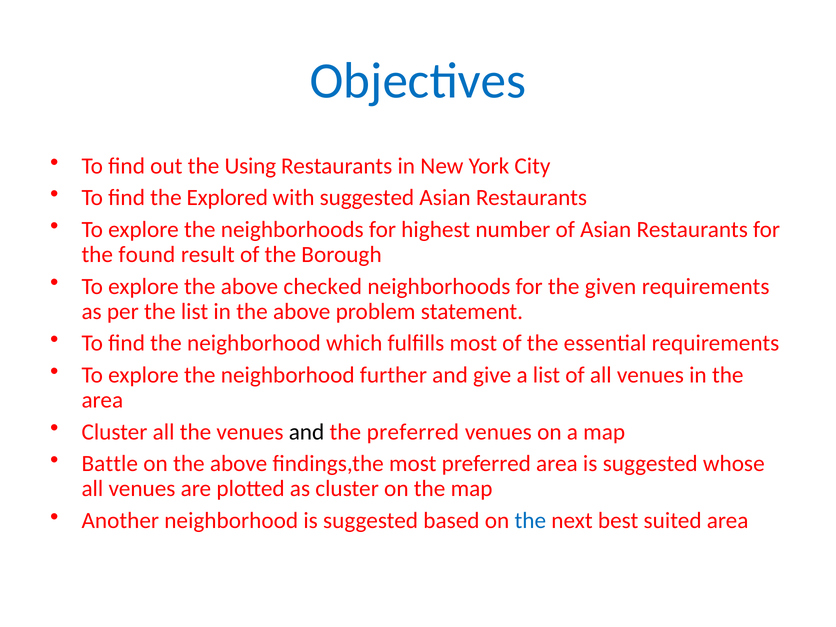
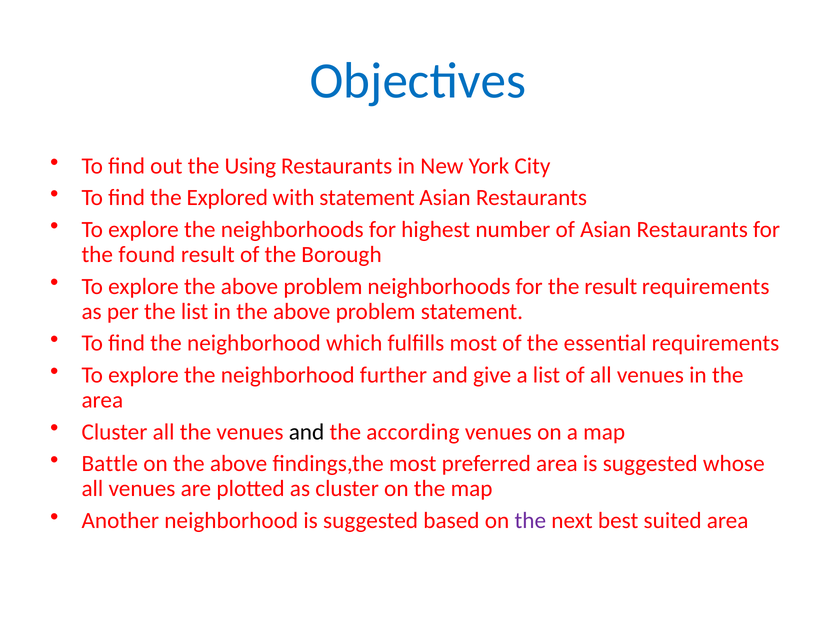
with suggested: suggested -> statement (367, 198)
explore the above checked: checked -> problem (323, 286)
the given: given -> result (611, 286)
the preferred: preferred -> according (413, 432)
the colour: blue -> purple (530, 520)
